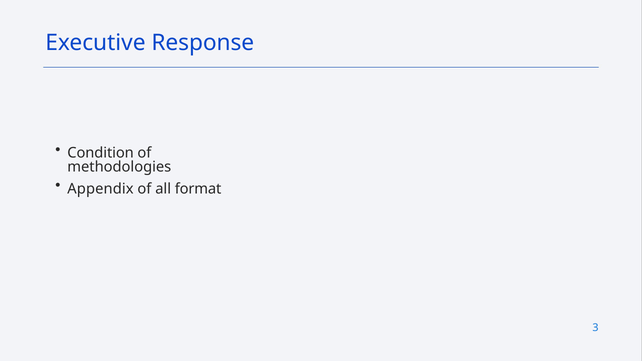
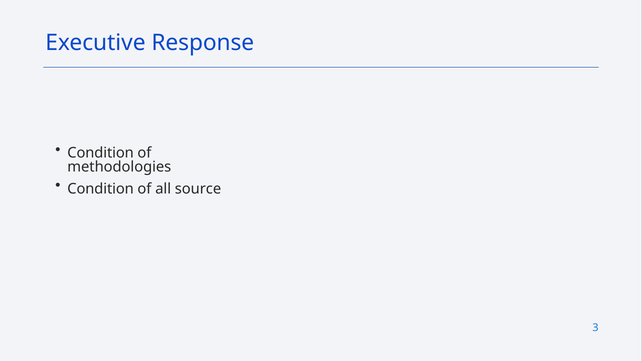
Appendix: Appendix -> Condition (101, 189)
format: format -> source (198, 189)
